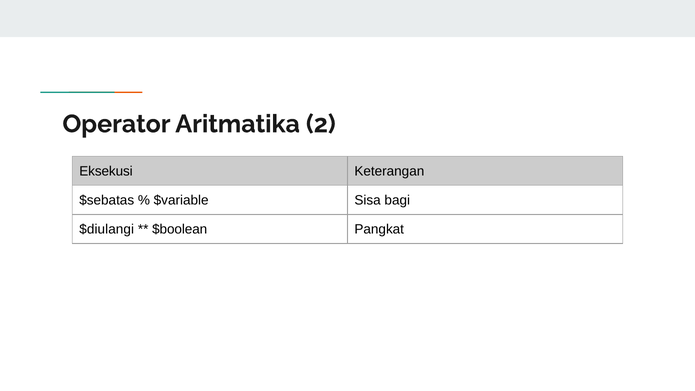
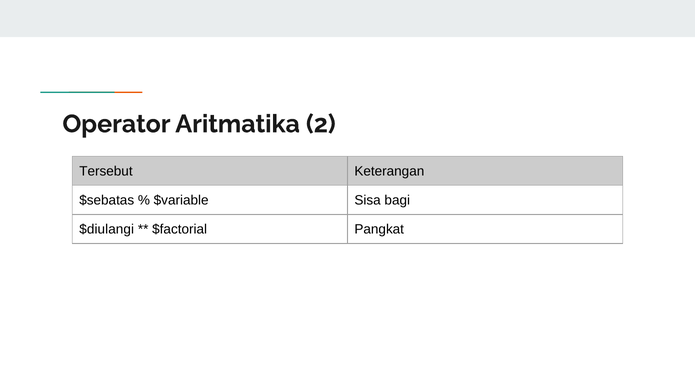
Eksekusi: Eksekusi -> Tersebut (106, 171)
$boolean: $boolean -> $factorial (180, 229)
